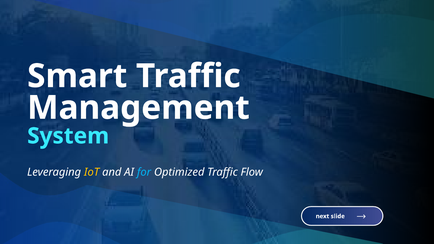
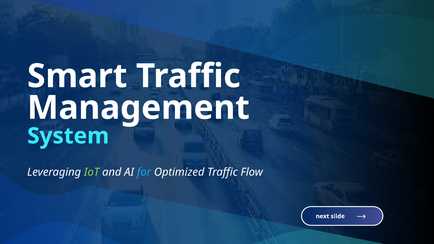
IoT colour: yellow -> light green (92, 172)
